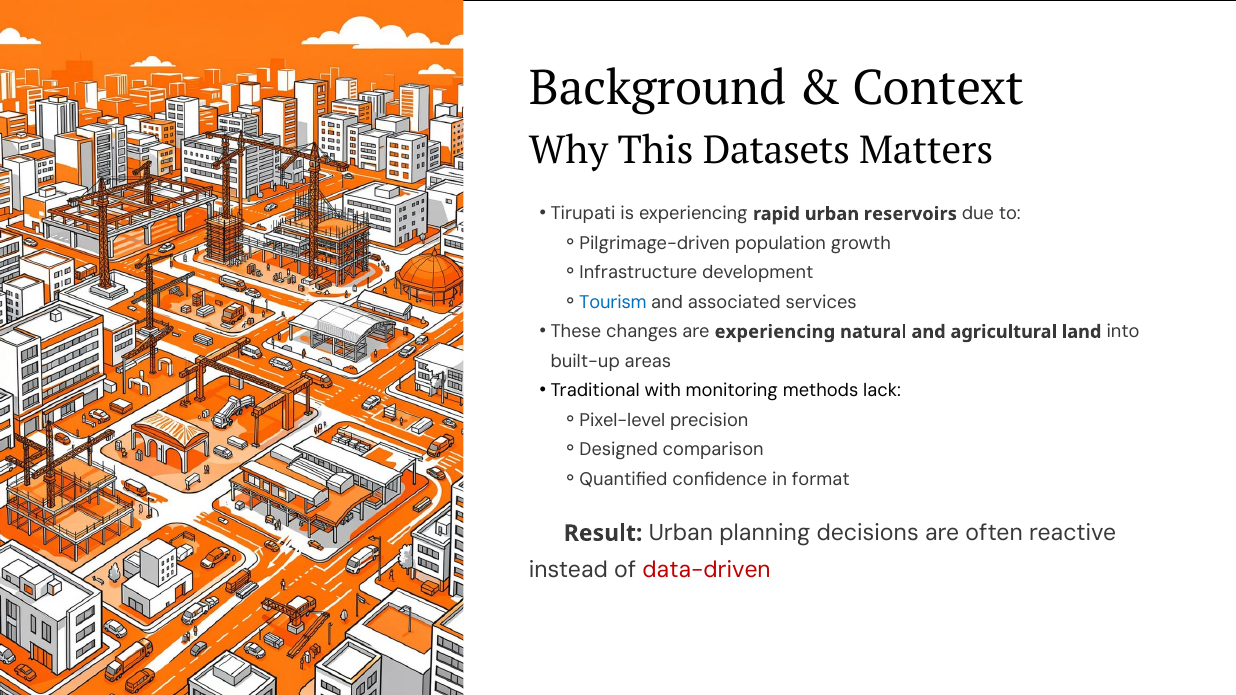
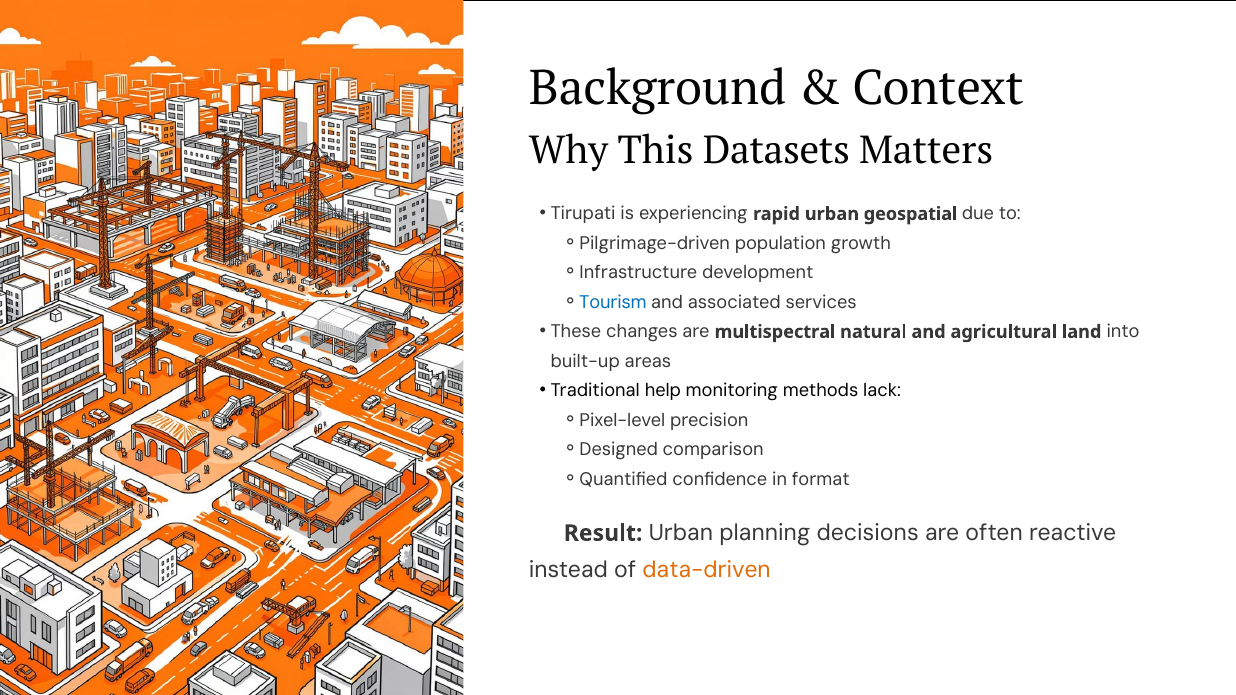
reservoirs: reservoirs -> geospatial (910, 214)
are experiencing: experiencing -> multispectral (775, 332)
with: with -> help (663, 391)
data-driven colour: red -> orange (707, 570)
